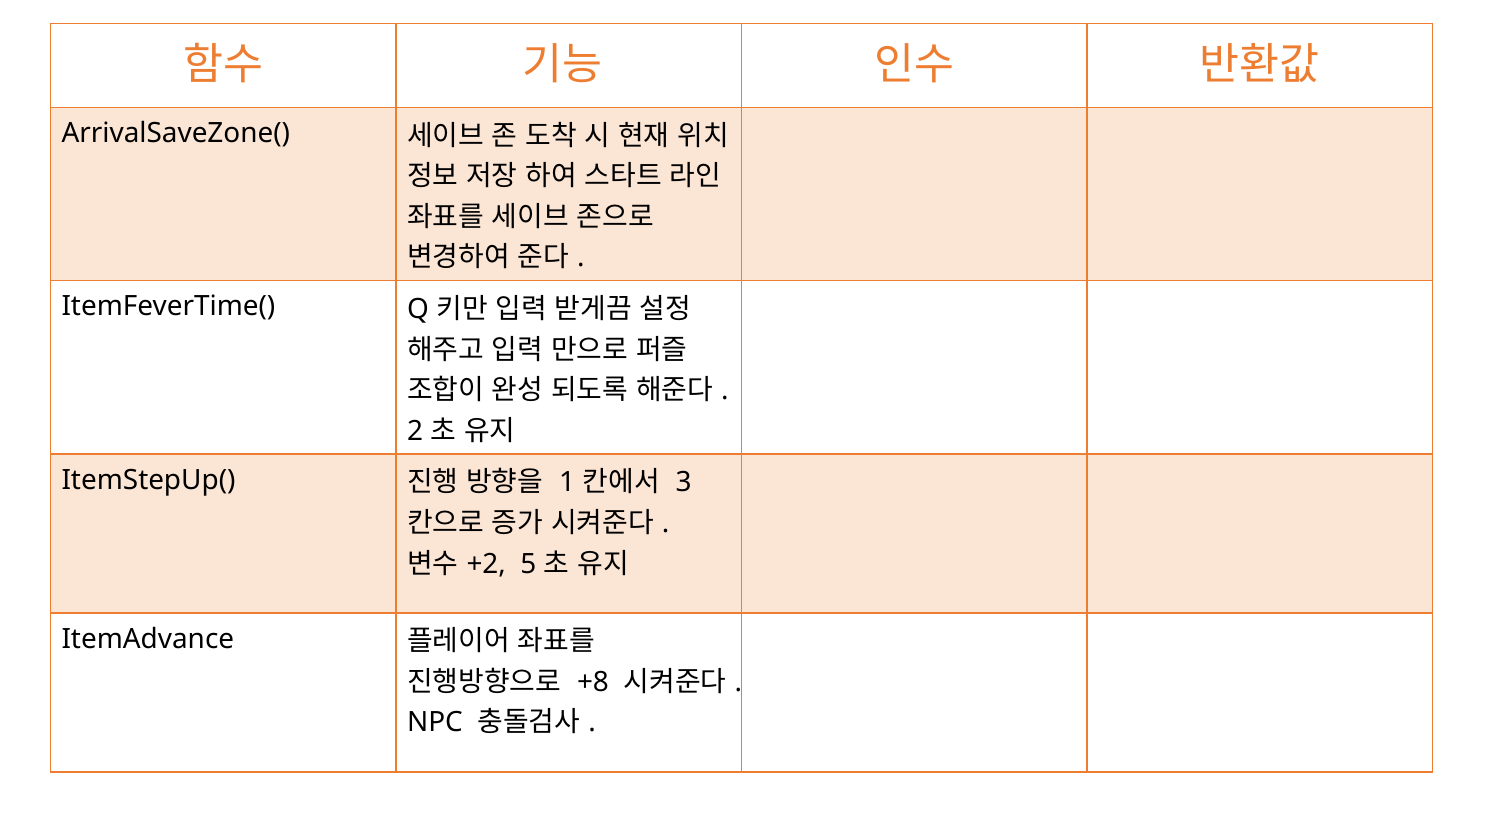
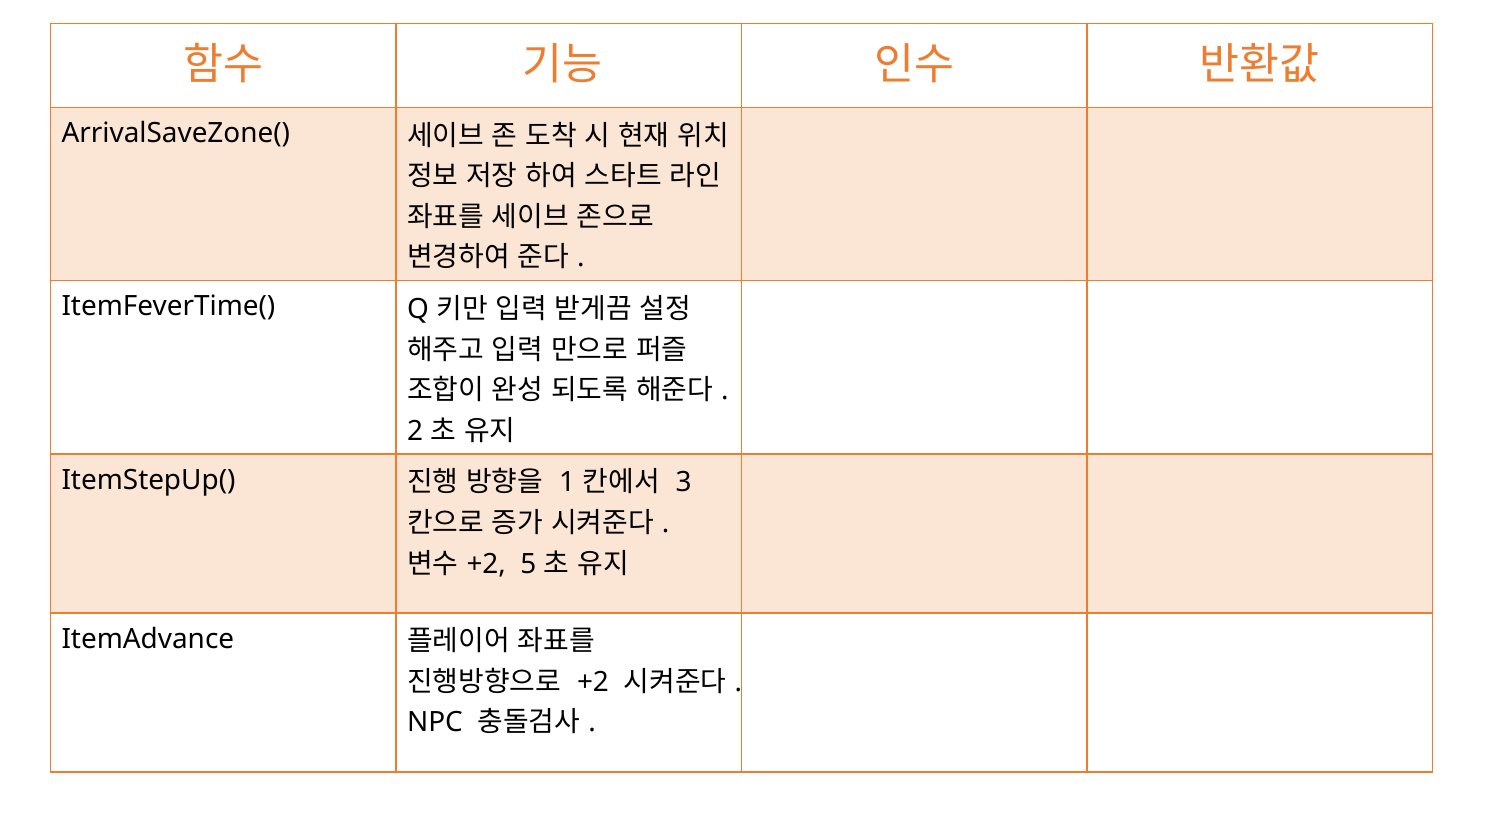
+8: +8 -> +2 (593, 682)
